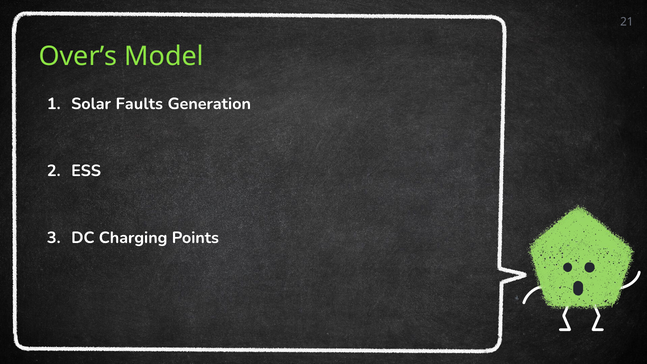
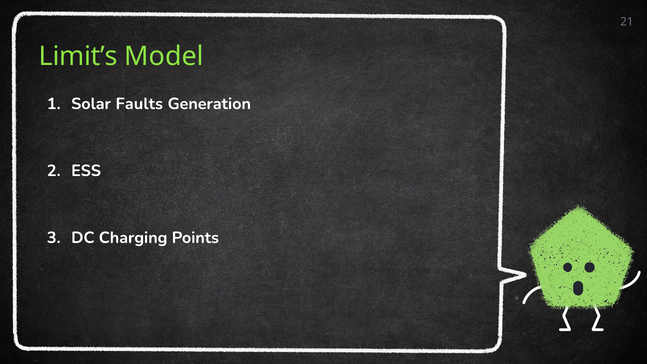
Over’s: Over’s -> Limit’s (78, 56)
